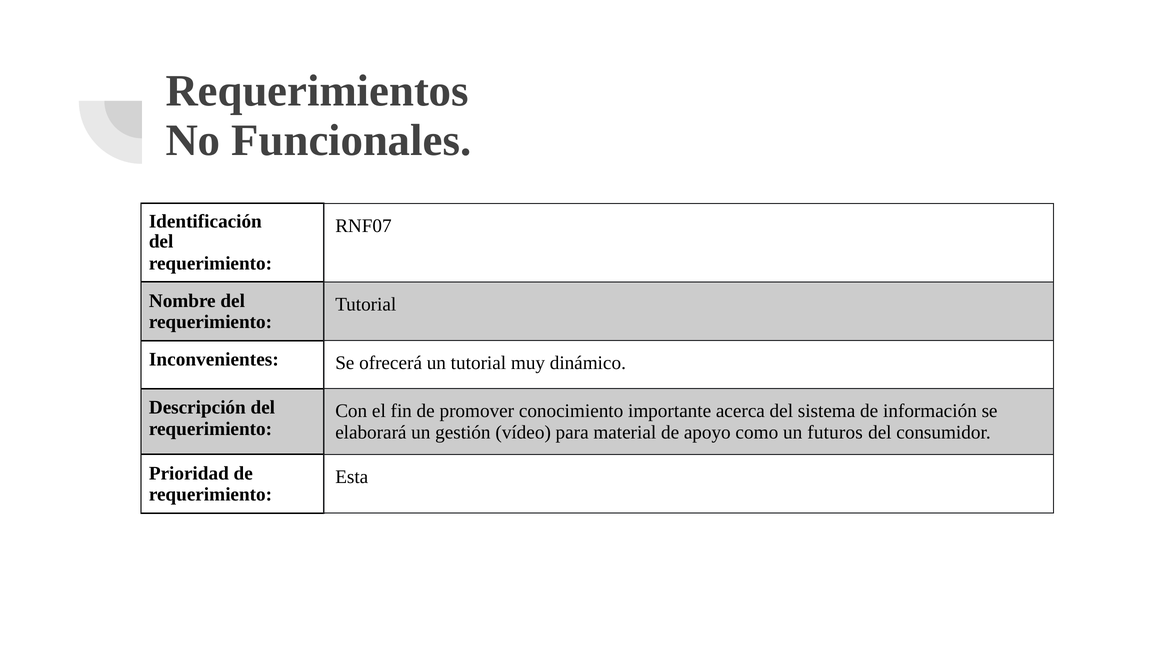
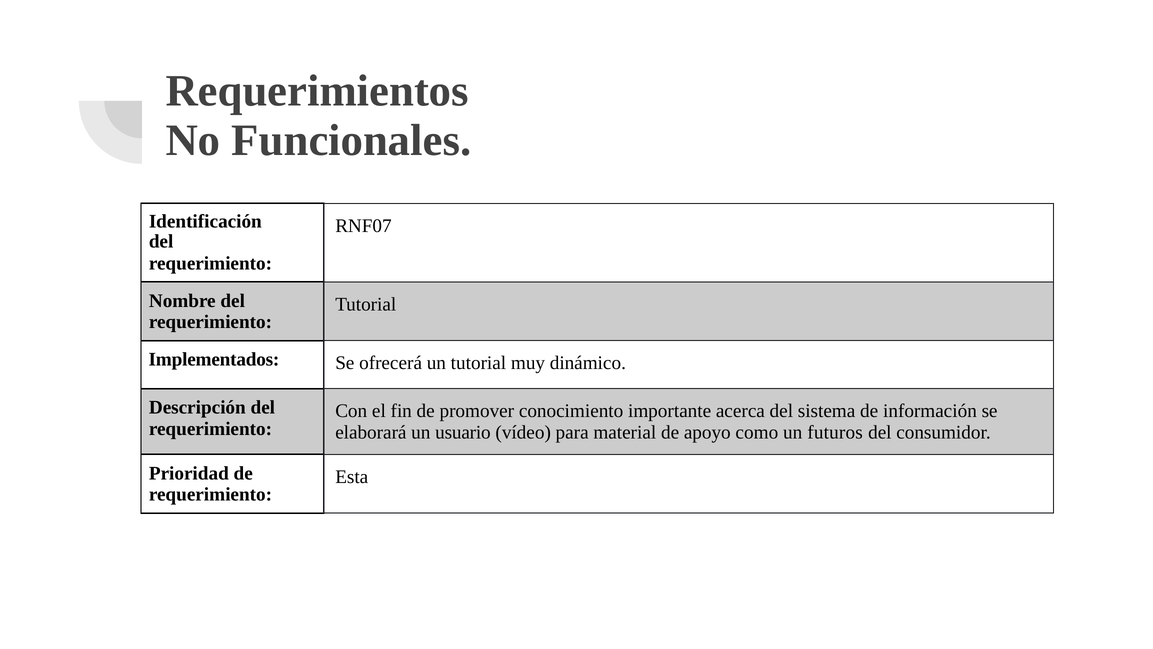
Inconvenientes: Inconvenientes -> Implementados (214, 359)
gestión: gestión -> usuario (463, 432)
